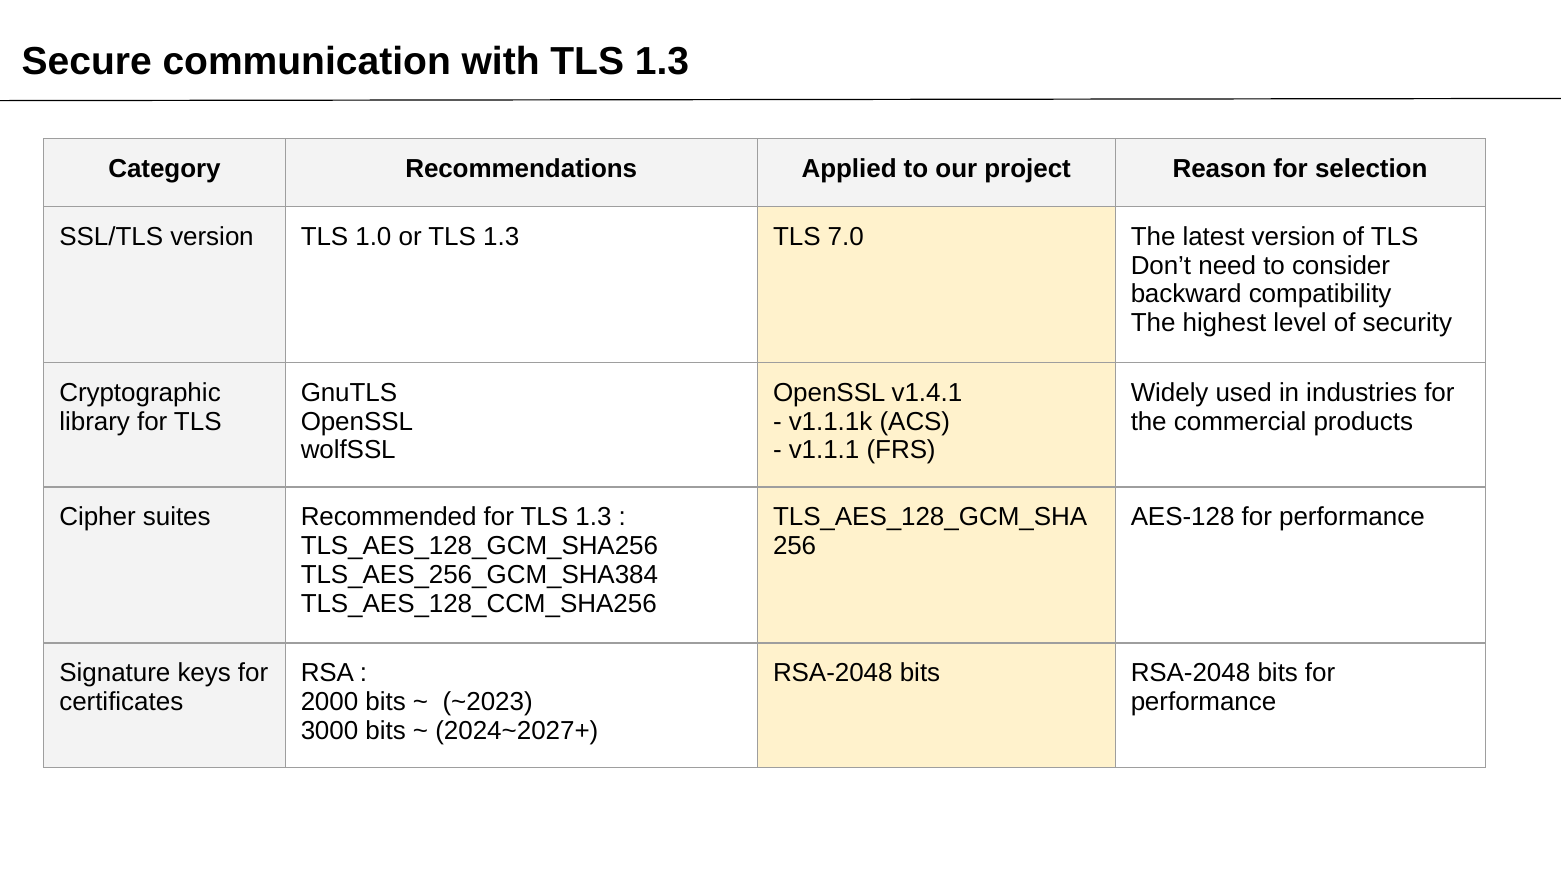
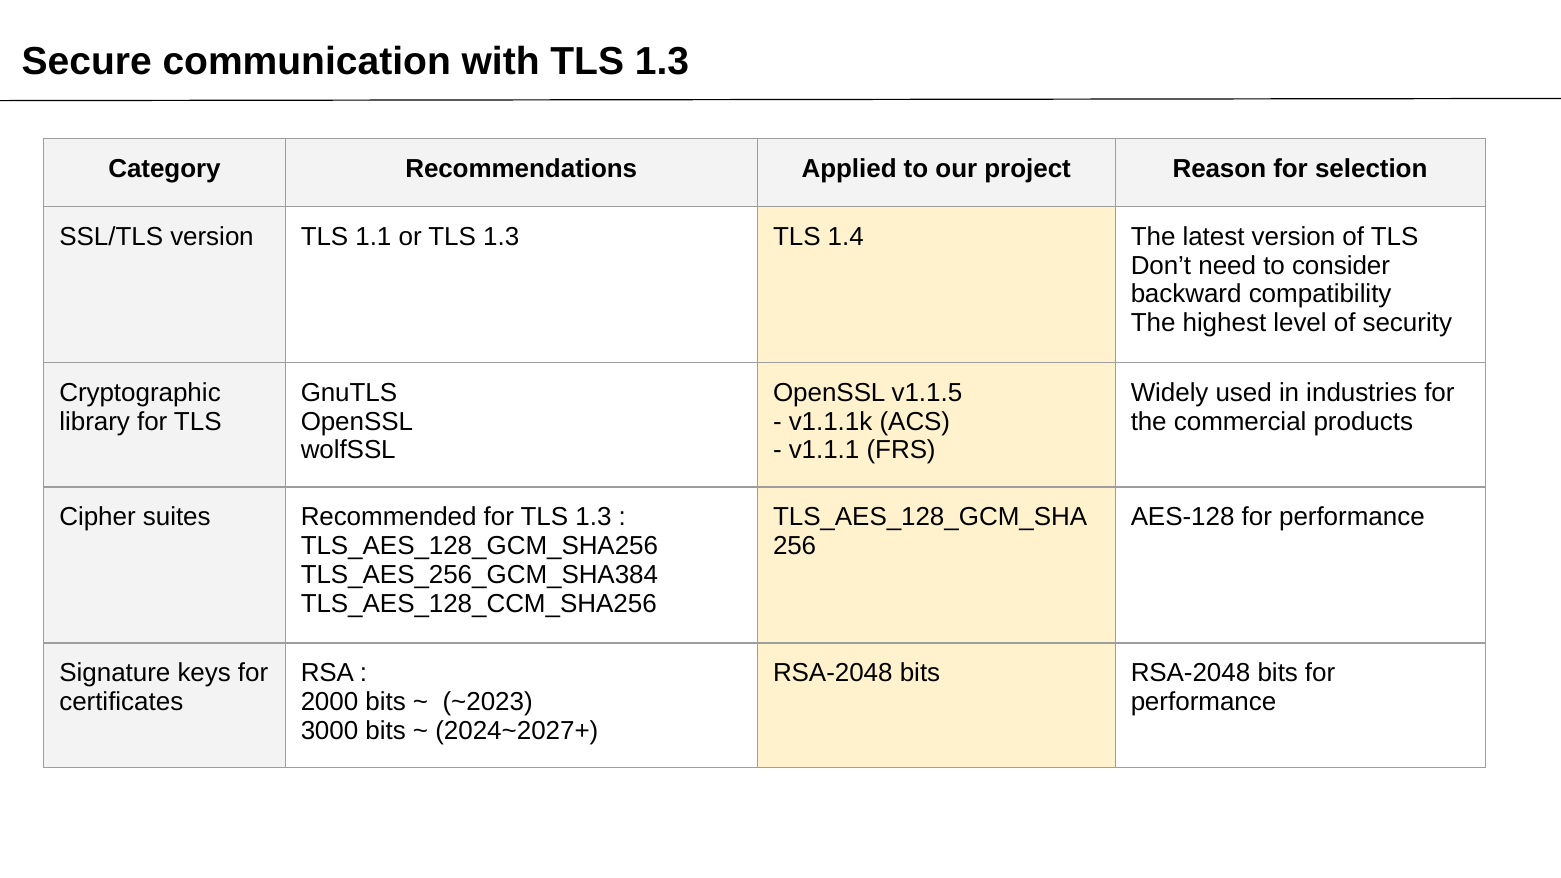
1.0: 1.0 -> 1.1 (373, 237)
7.0: 7.0 -> 1.4 (846, 237)
v1.4.1: v1.4.1 -> v1.1.5 (927, 393)
